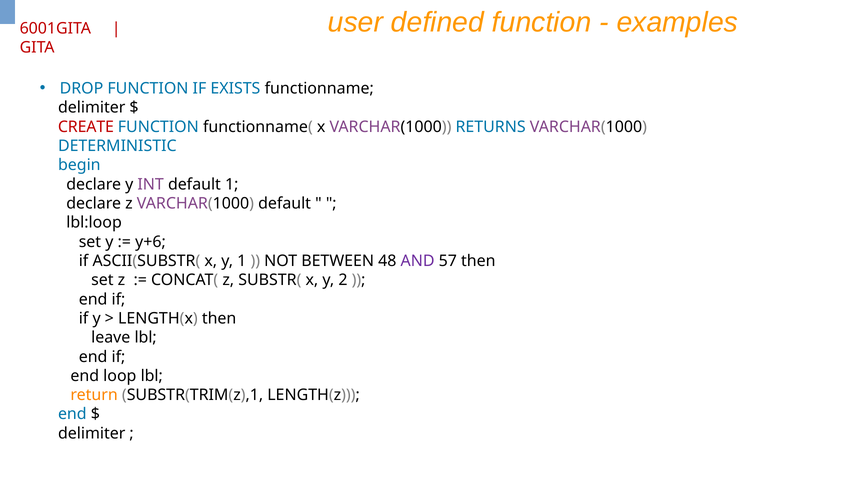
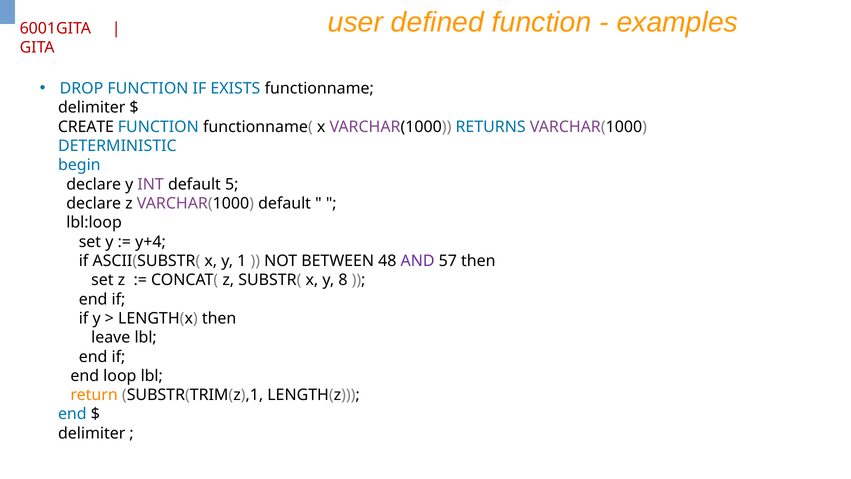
CREATE colour: red -> black (86, 127)
default 1: 1 -> 5 (232, 184)
y+6: y+6 -> y+4 (150, 242)
2: 2 -> 8 (343, 280)
